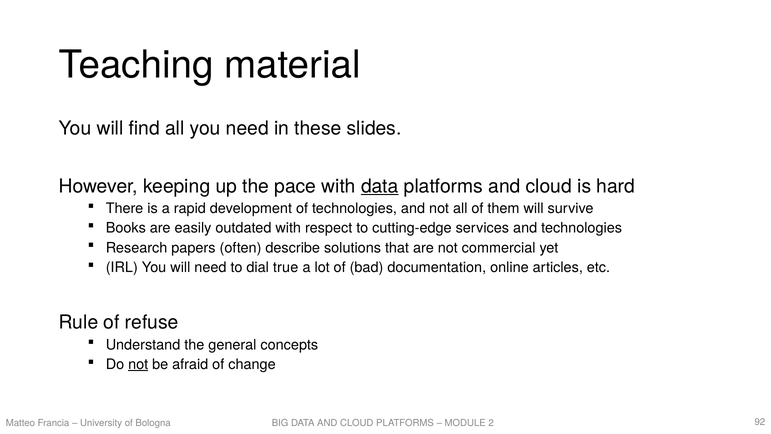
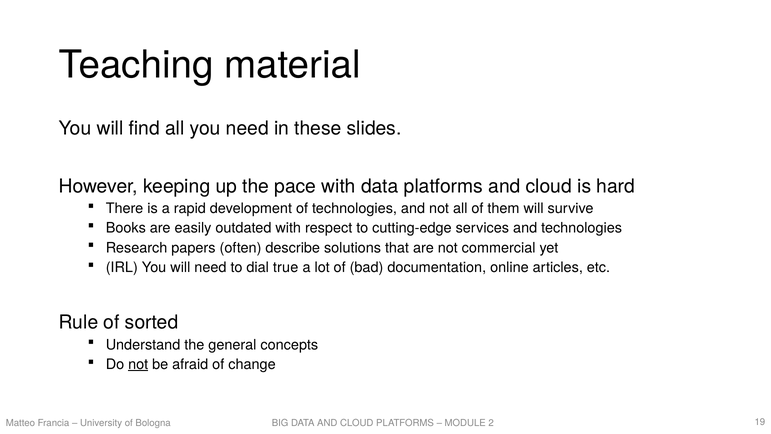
data underline: present -> none (380, 186)
refuse: refuse -> sorted (152, 322)
92: 92 -> 19 (760, 422)
